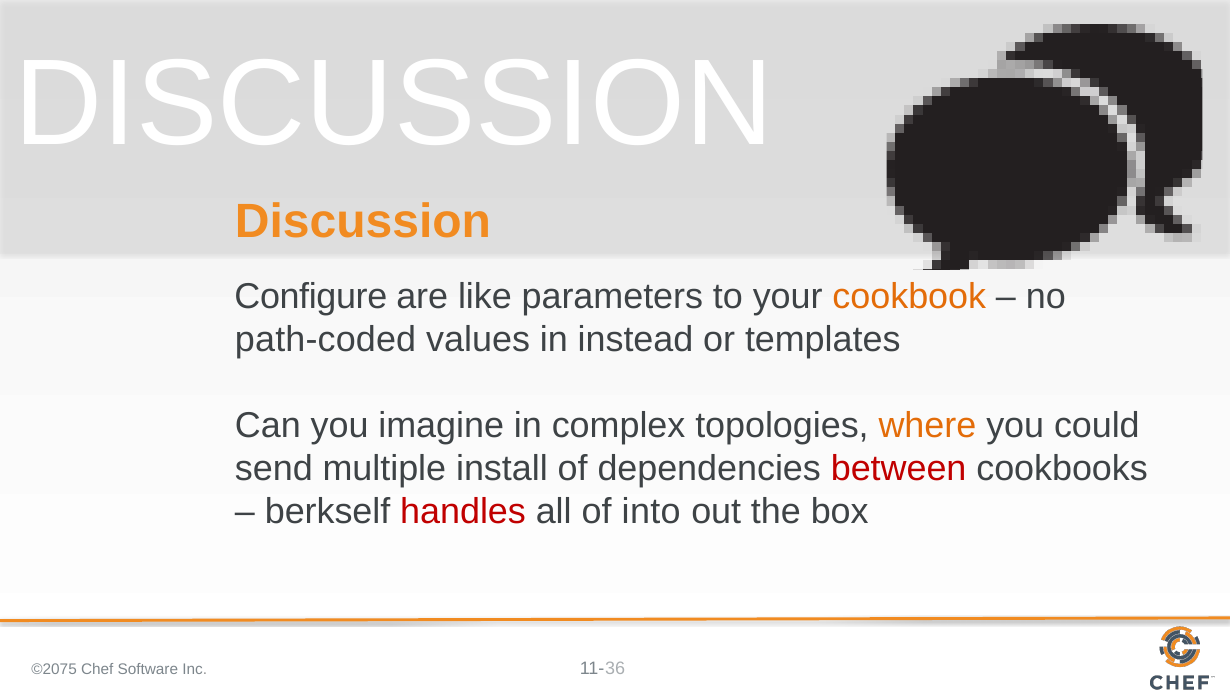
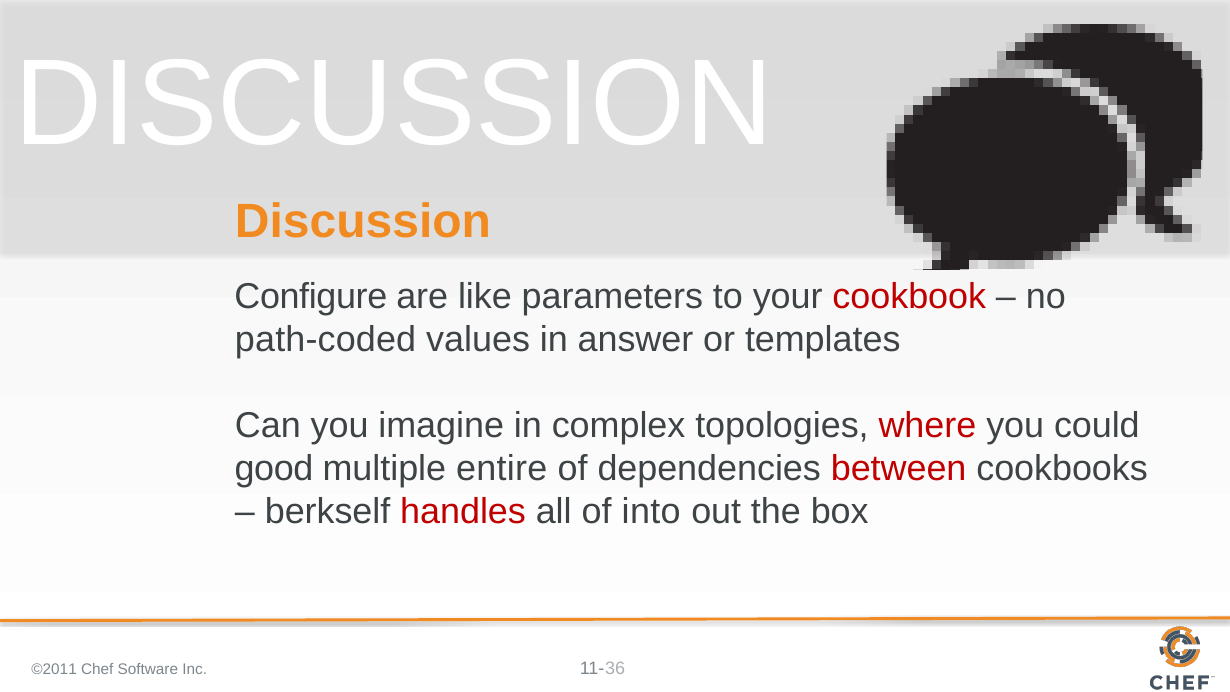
cookbook colour: orange -> red (909, 296)
instead: instead -> answer (635, 339)
where colour: orange -> red (927, 425)
send: send -> good (274, 468)
install: install -> entire (502, 468)
©2075: ©2075 -> ©2011 (54, 669)
